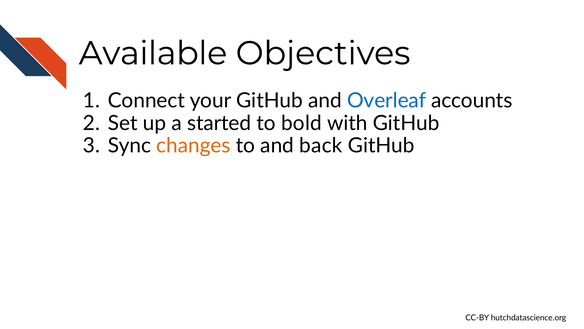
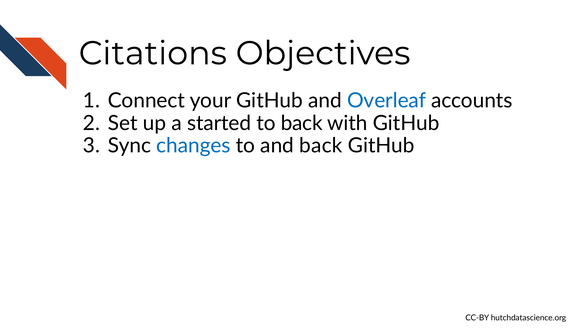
Available: Available -> Citations (153, 53)
to bold: bold -> back (302, 123)
changes colour: orange -> blue (193, 146)
